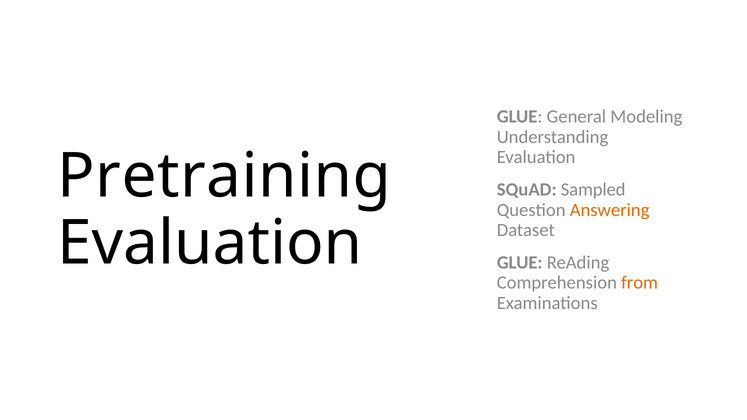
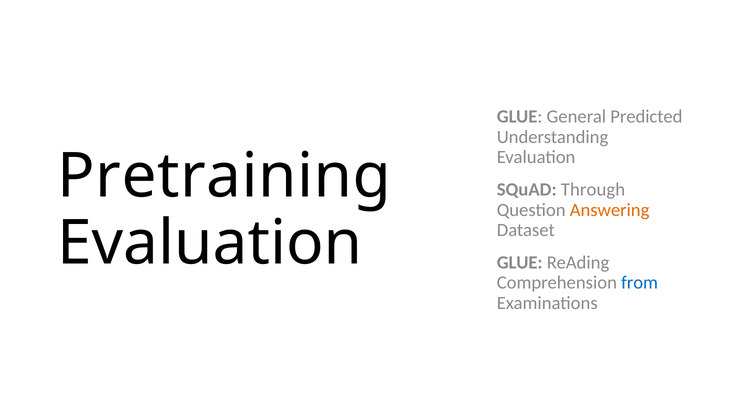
Modeling: Modeling -> Predicted (646, 117)
Sampled: Sampled -> Through (593, 190)
from colour: orange -> blue (640, 283)
